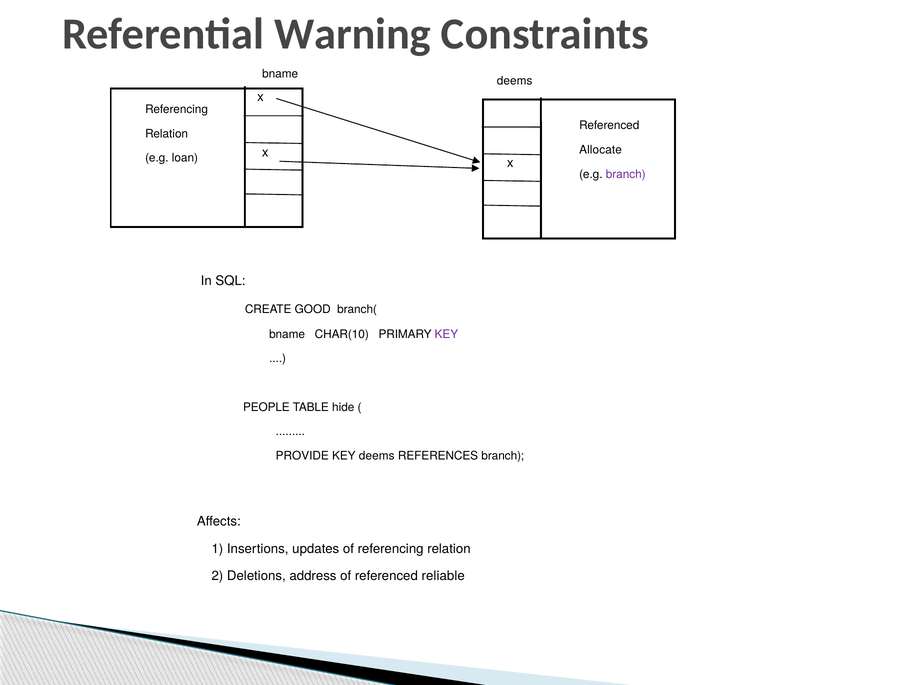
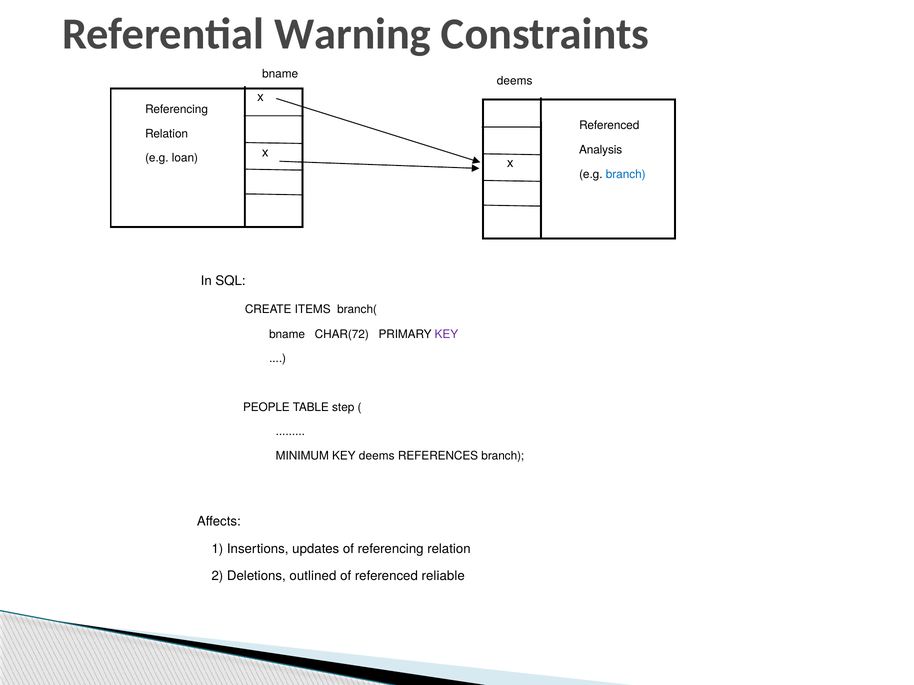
Allocate: Allocate -> Analysis (601, 150)
branch colour: purple -> blue (626, 174)
GOOD: GOOD -> ITEMS (313, 310)
CHAR(10: CHAR(10 -> CHAR(72 (342, 334)
hide: hide -> step (343, 408)
PROVIDE: PROVIDE -> MINIMUM (302, 456)
address: address -> outlined (313, 576)
